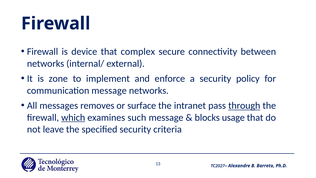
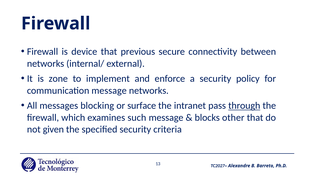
complex: complex -> previous (138, 52)
removes: removes -> blocking (97, 106)
which underline: present -> none (73, 117)
usage: usage -> other (233, 117)
leave: leave -> given (53, 129)
